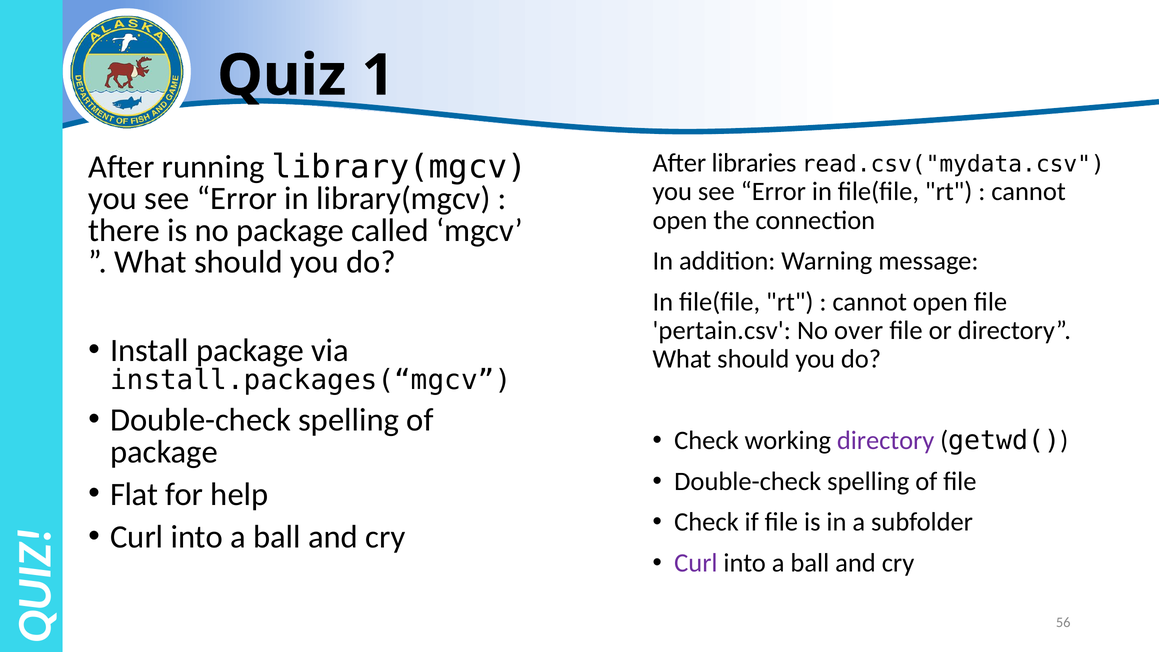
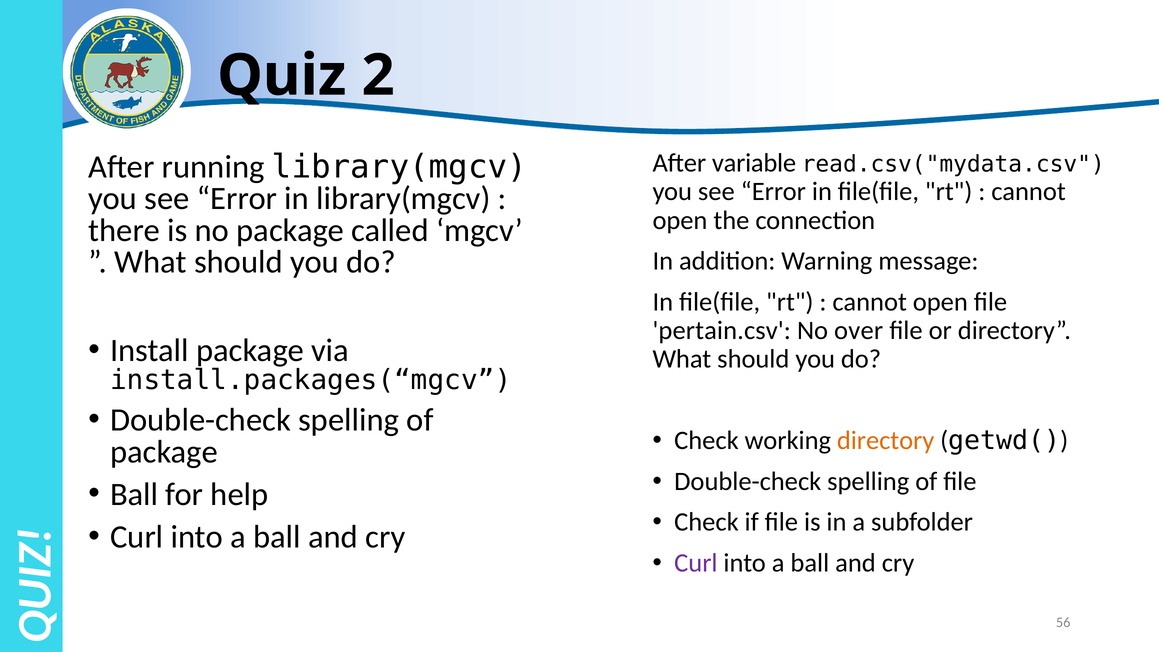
1: 1 -> 2 (378, 76)
libraries: libraries -> variable (754, 163)
directory colour: purple -> orange (886, 441)
Flat: Flat -> Ball (134, 494)
